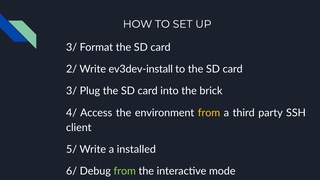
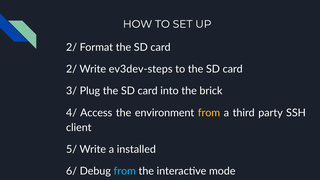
3/: 3/ -> 2/ (72, 47)
ev3dev-install: ev3dev-install -> ev3dev-steps (141, 69)
from colour: light green -> light blue (125, 171)
